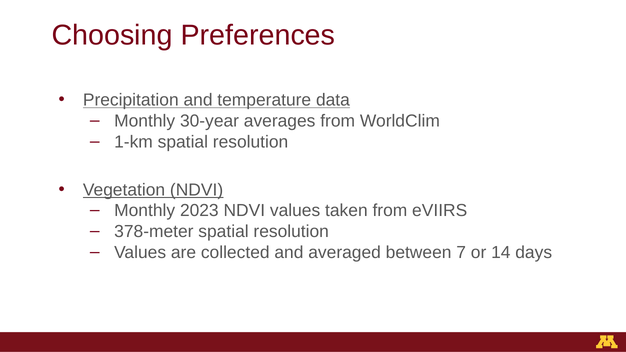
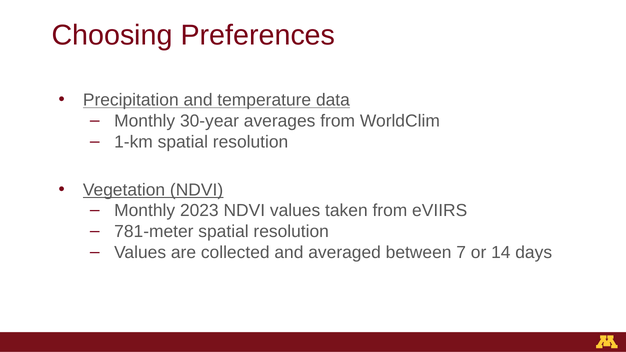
378-meter: 378-meter -> 781-meter (154, 232)
